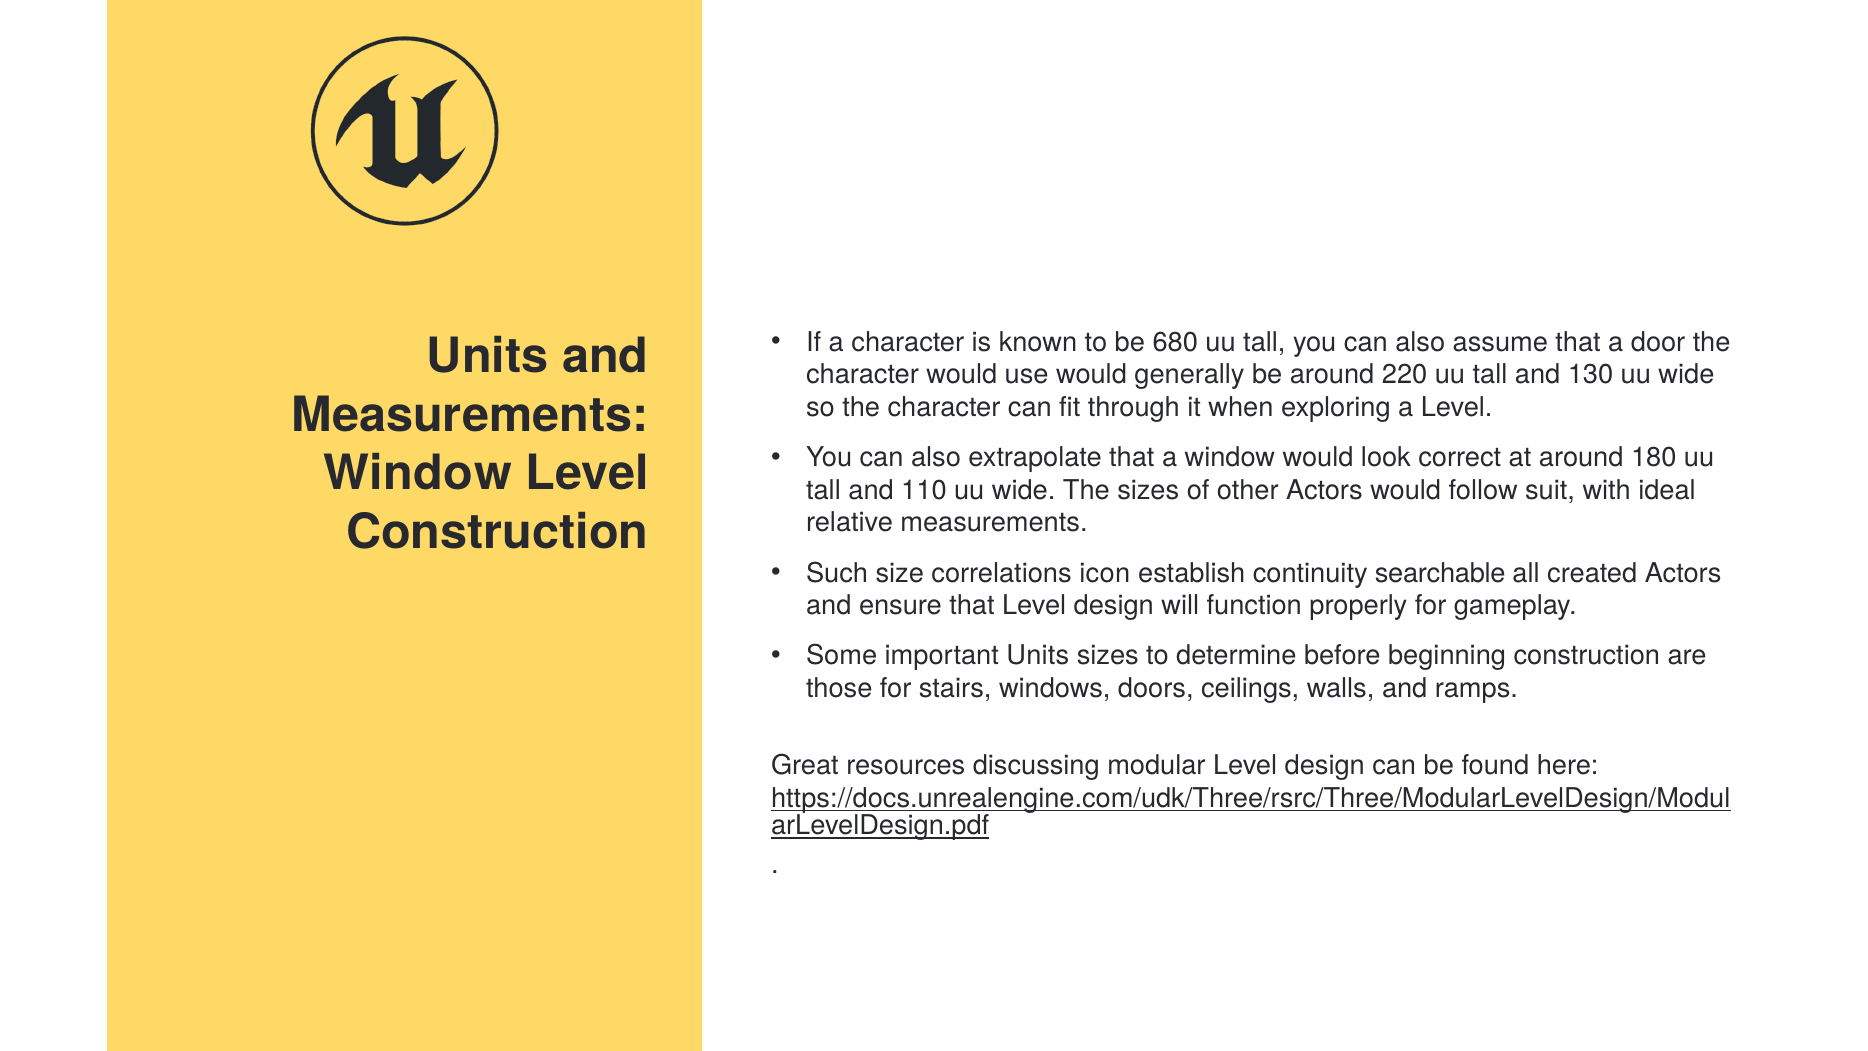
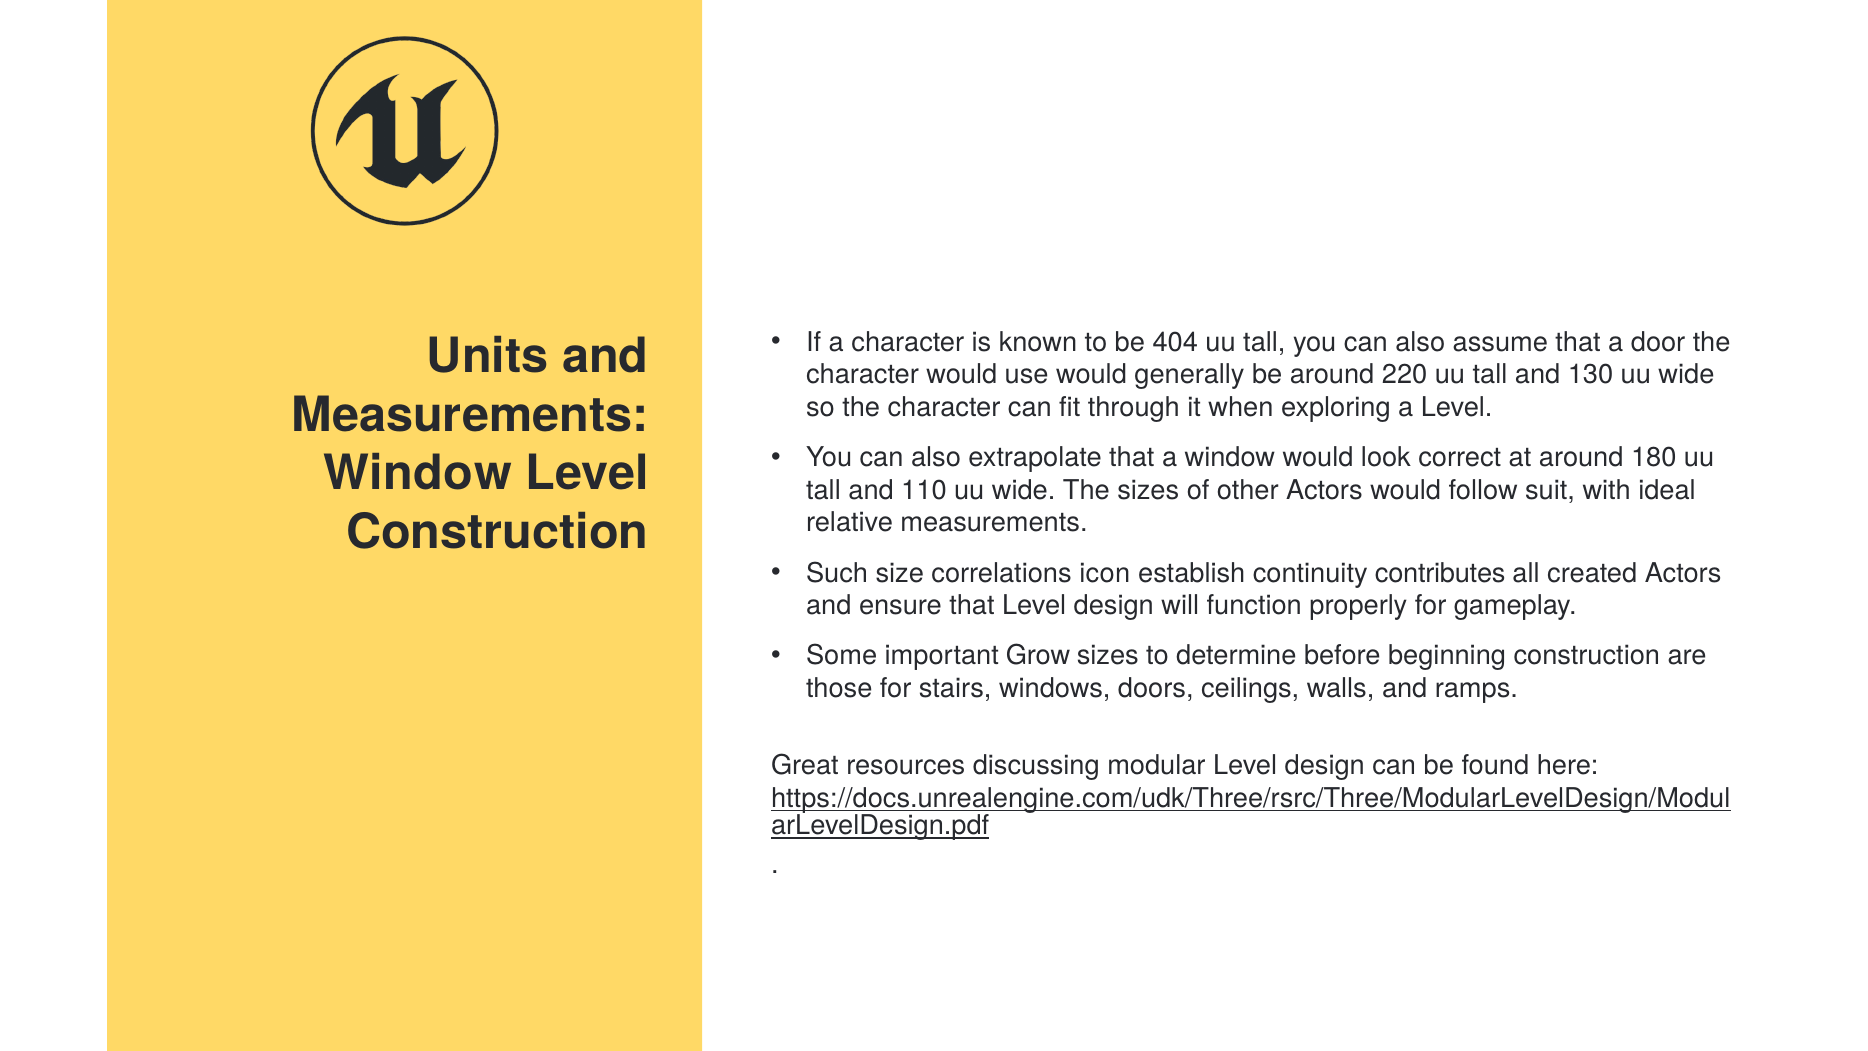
680: 680 -> 404 (1175, 342)
searchable: searchable -> contributes (1440, 573)
important Units: Units -> Grow (1038, 656)
